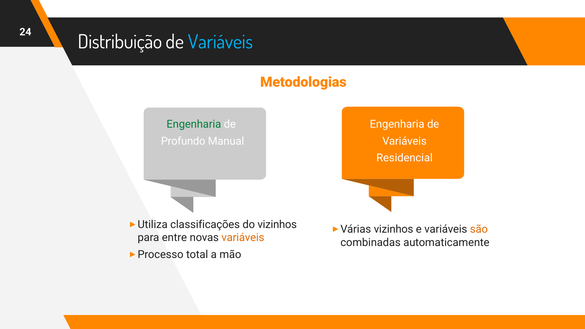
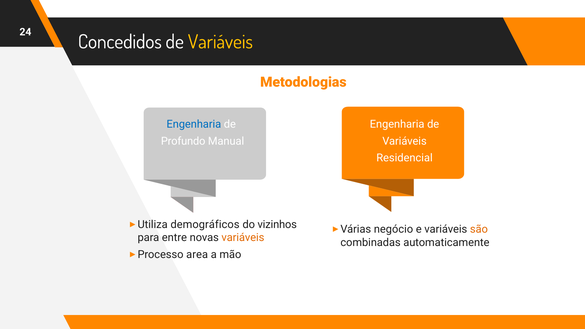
Distribuição: Distribuição -> Concedidos (120, 42)
Variáveis colour: light blue -> yellow (220, 42)
Engenharia colour: green -> blue (194, 124)
classificações: classificações -> demográficos (205, 224)
vizinhos: vizinhos -> negócio (393, 229)
total: total -> area (197, 254)
